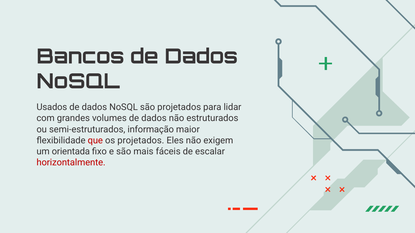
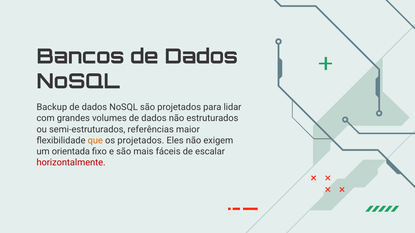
Usados: Usados -> Backup (52, 107)
informação: informação -> referências (151, 130)
que colour: red -> orange (95, 141)
